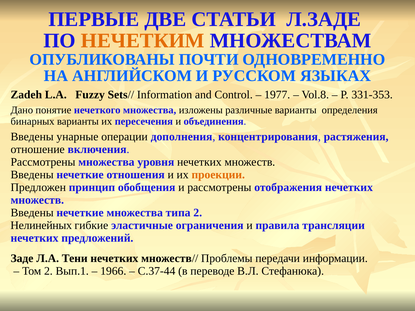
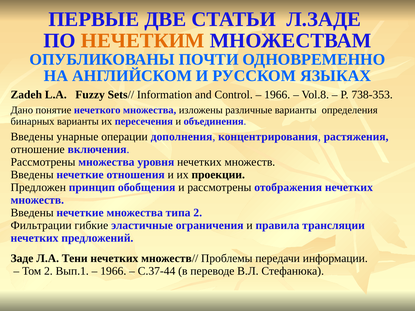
1977: 1977 -> 1966 (277, 95)
331-353: 331-353 -> 738-353 (372, 95)
проекции colour: orange -> black (218, 175)
Нелинейных: Нелинейных -> Фильтрации (41, 226)
